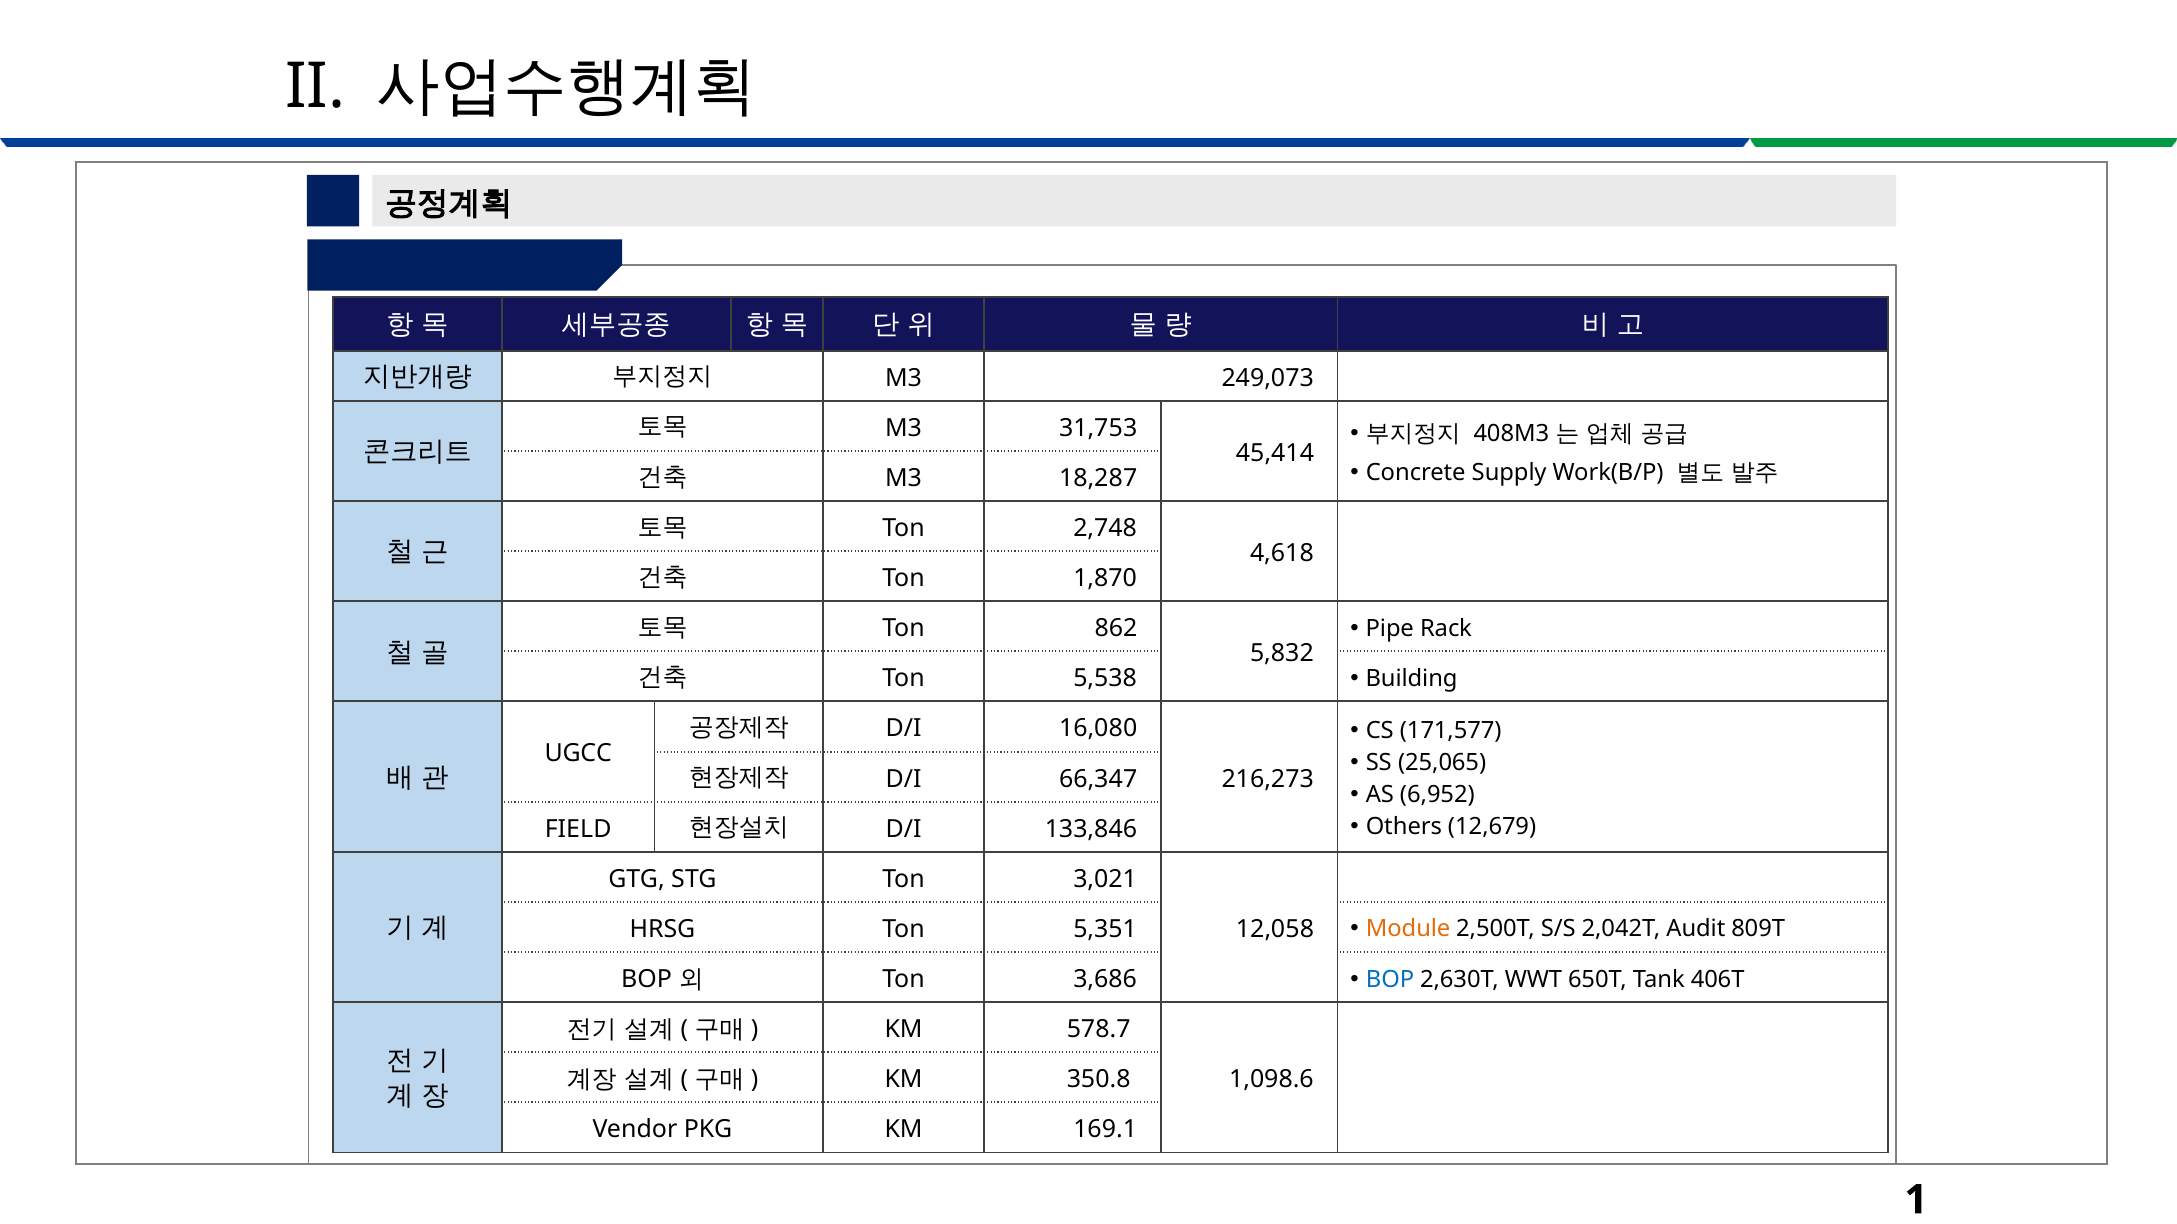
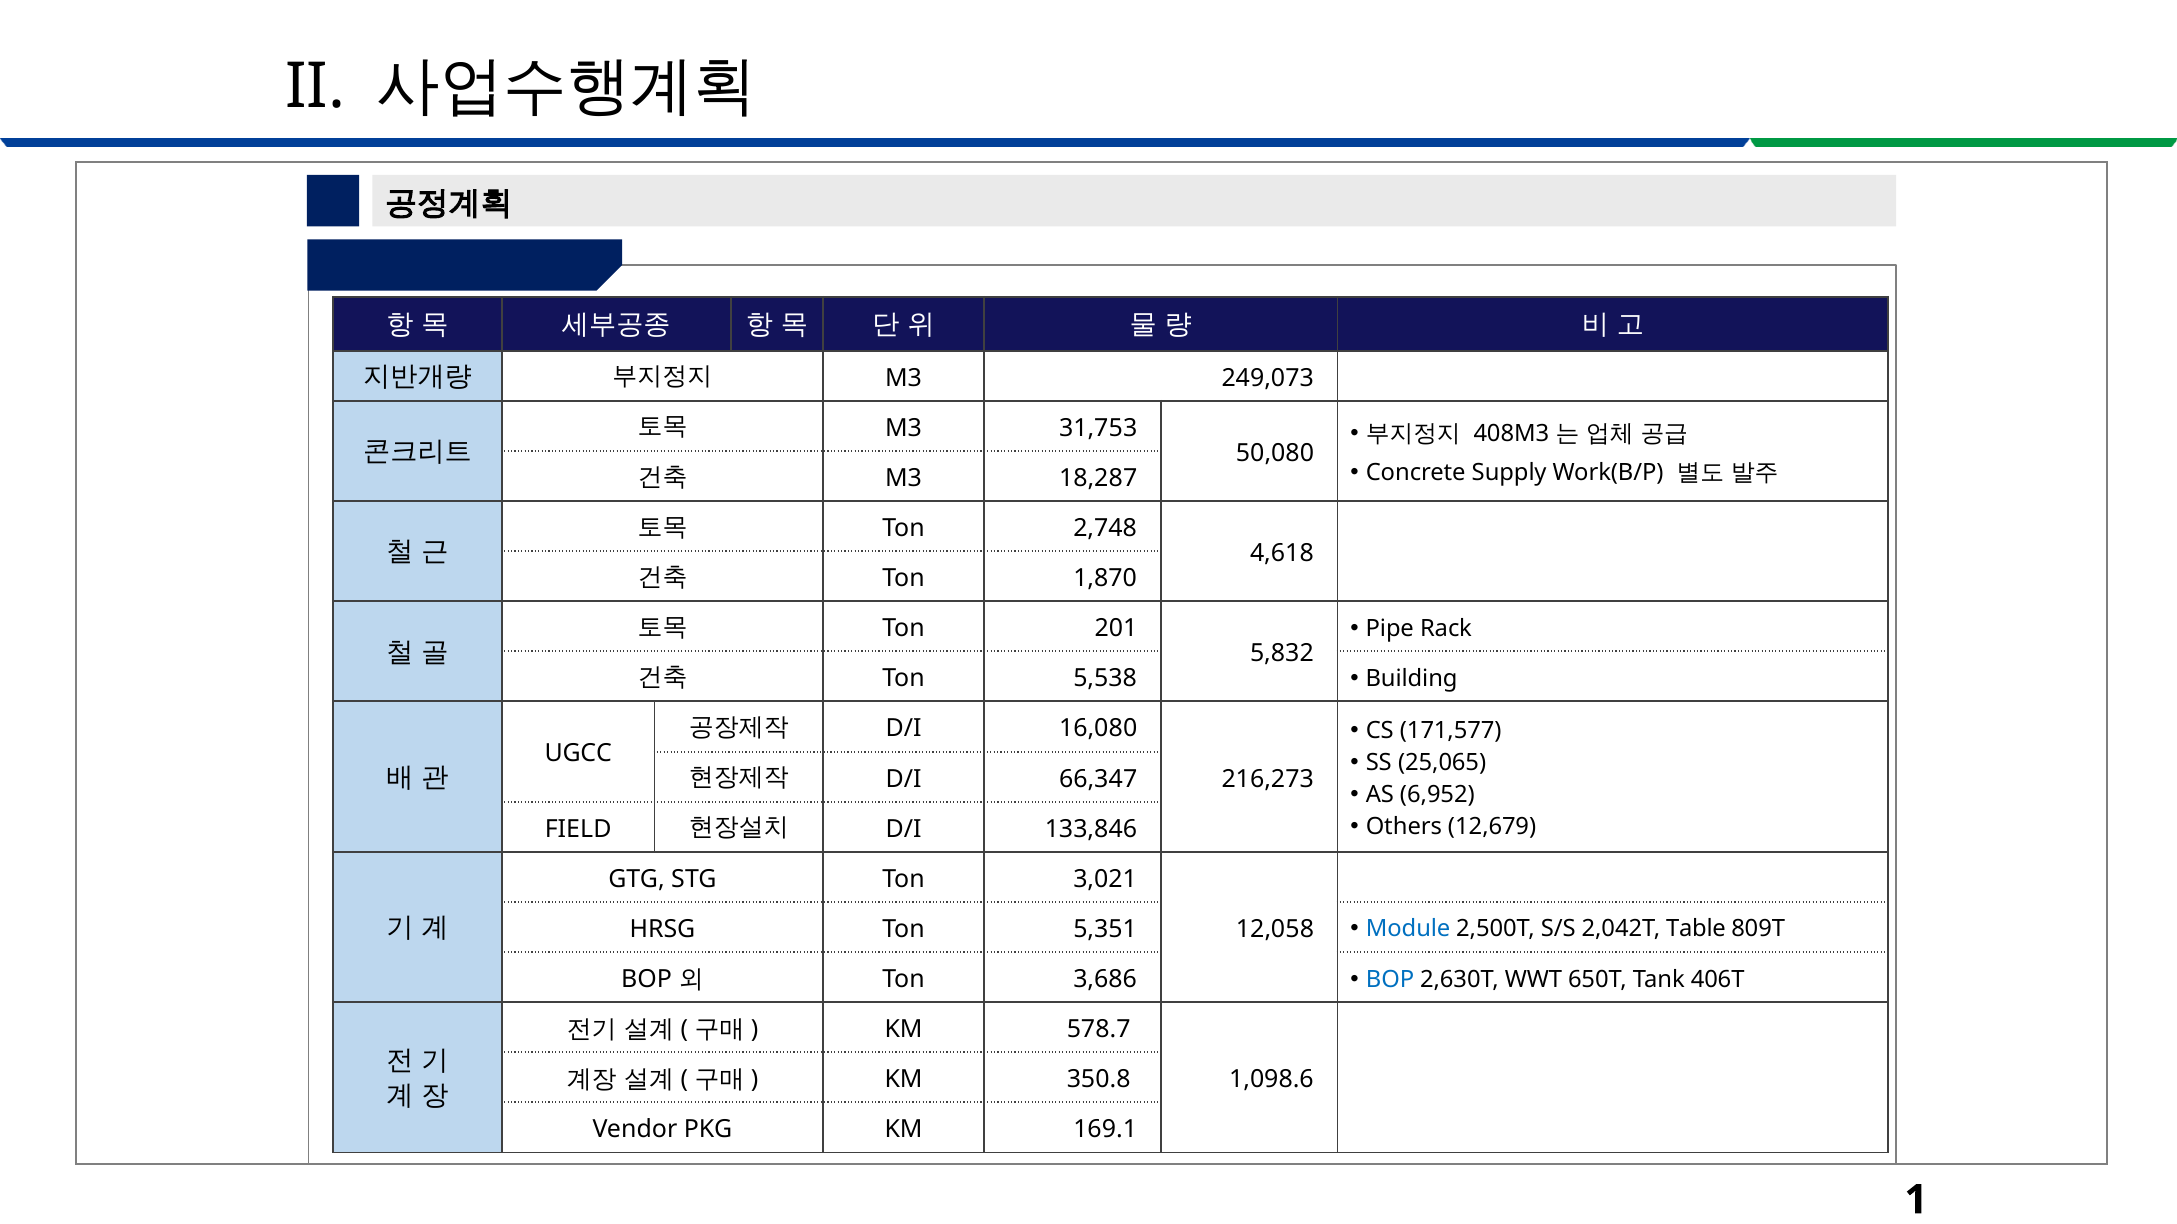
45,414: 45,414 -> 50,080 (1275, 453)
862: 862 -> 201 (1116, 629)
Module colour: orange -> blue (1408, 930)
Audit: Audit -> Table (1696, 930)
